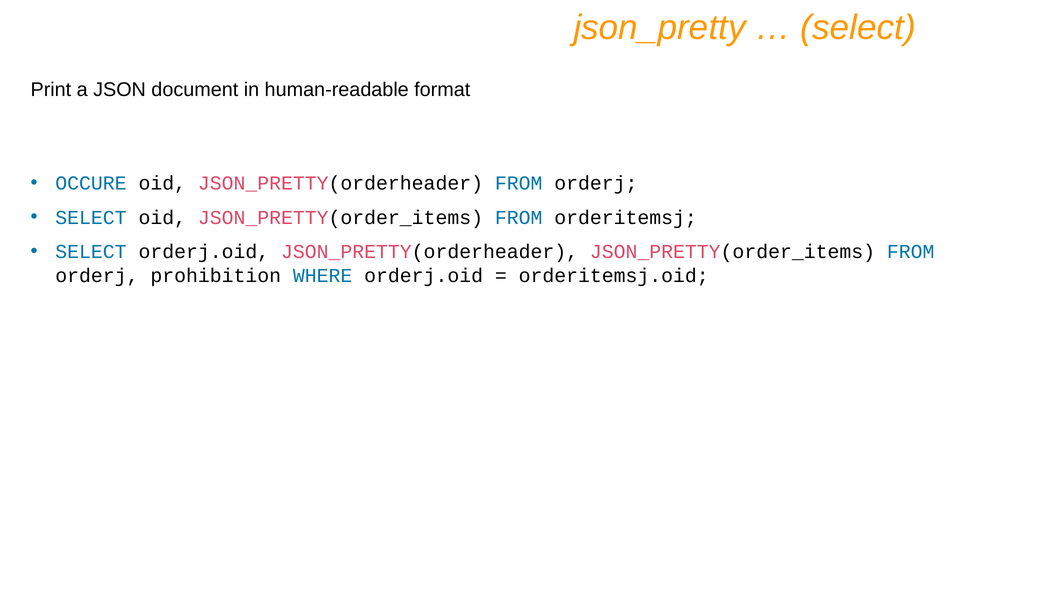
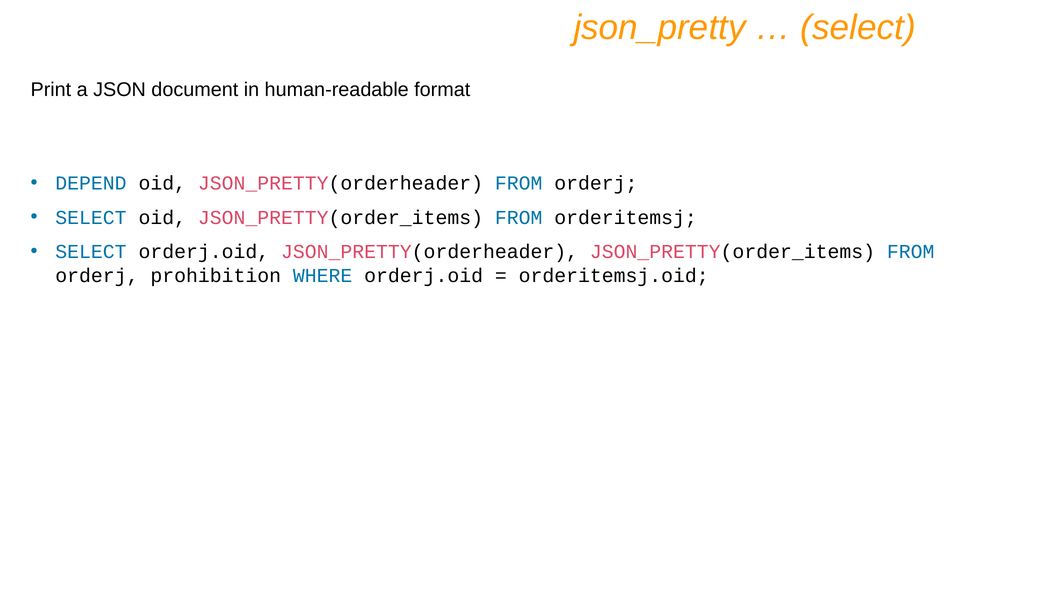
OCCURE: OCCURE -> DEPEND (91, 183)
